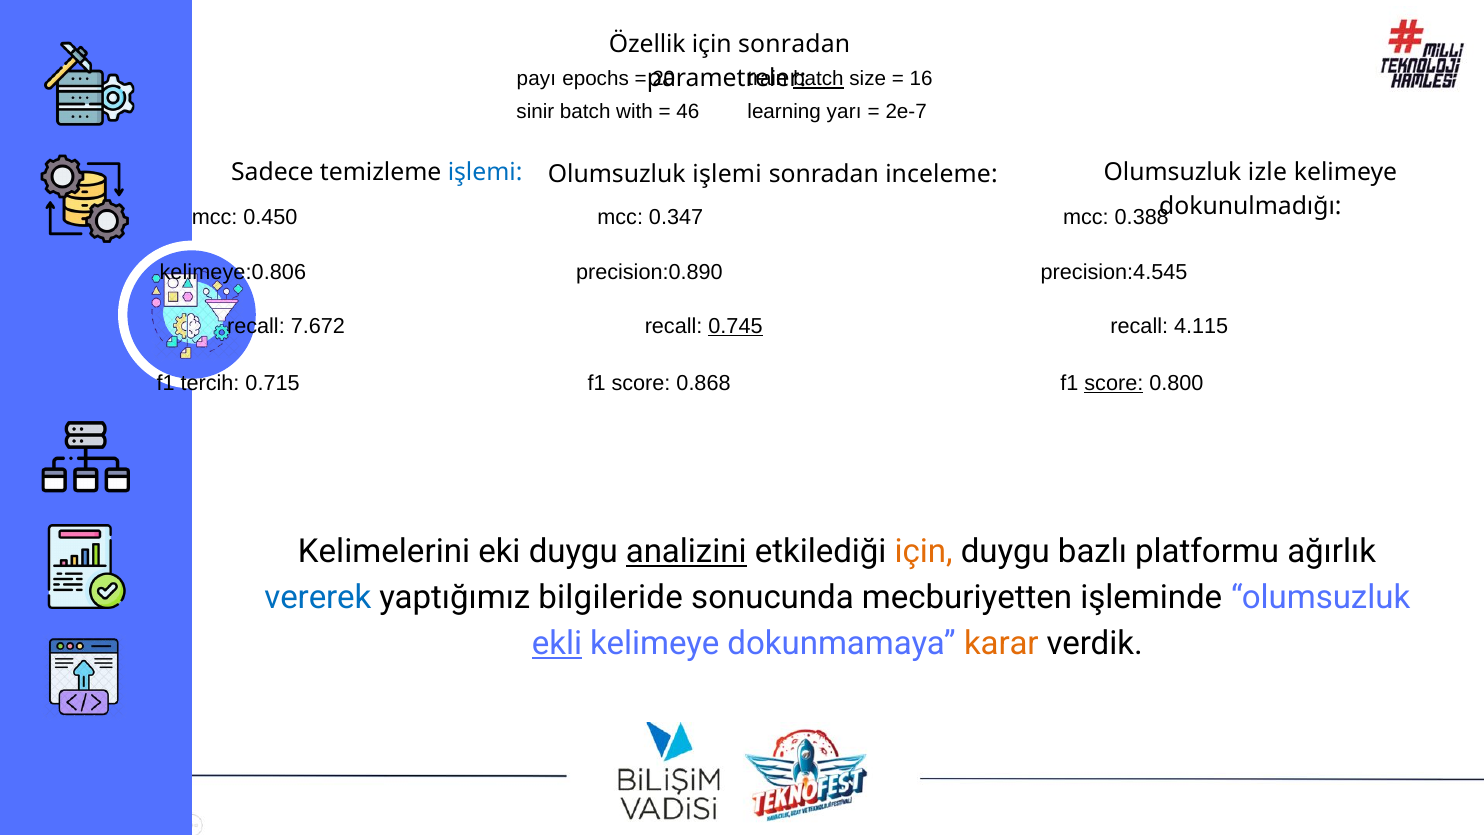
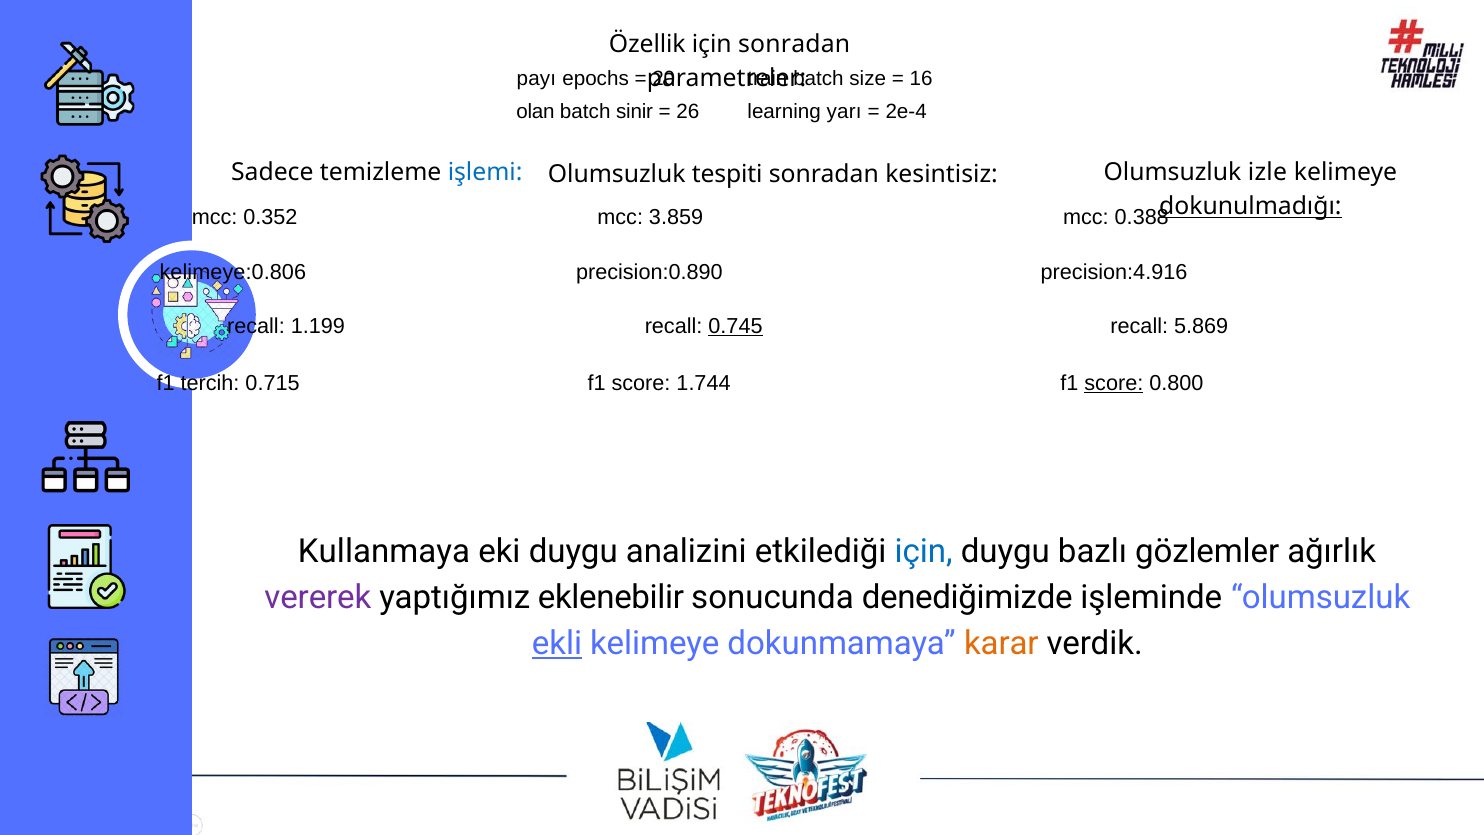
batch underline: present -> none (818, 79)
sinir: sinir -> olan (535, 112)
with: with -> sinir (635, 112)
46: 46 -> 26 (688, 112)
2e-7: 2e-7 -> 2e-4 (906, 112)
Olumsuzluk işlemi: işlemi -> tespiti (727, 174)
inceleme: inceleme -> kesintisiz (942, 174)
dokunulmadığı underline: none -> present (1250, 207)
0.450: 0.450 -> 0.352 (270, 218)
0.347: 0.347 -> 3.859 (676, 218)
precision:4.545: precision:4.545 -> precision:4.916 (1114, 273)
7.672: 7.672 -> 1.199 (318, 326)
4.115: 4.115 -> 5.869 (1201, 326)
0.868: 0.868 -> 1.744 (704, 383)
Kelimelerini: Kelimelerini -> Kullanmaya (384, 551)
analizini underline: present -> none (686, 551)
için colour: orange -> blue (924, 551)
platformu: platformu -> gözlemler (1207, 551)
vererek colour: blue -> purple (318, 597)
bilgileride: bilgileride -> eklenebilir (611, 597)
mecburiyetten: mecburiyetten -> denediğimizde (967, 597)
